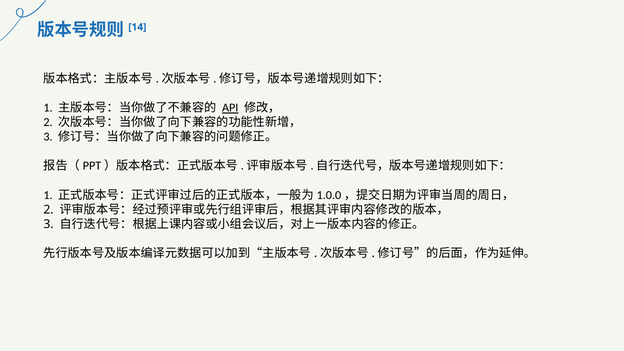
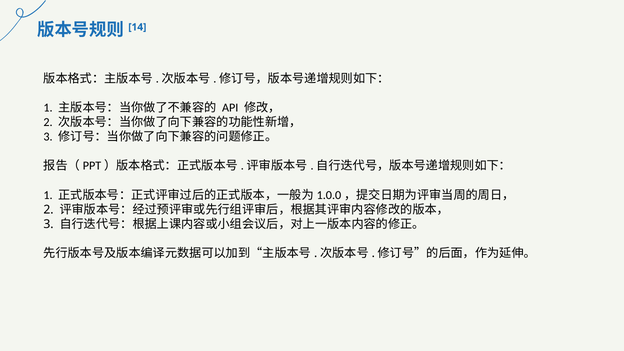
API underline: present -> none (230, 108)
